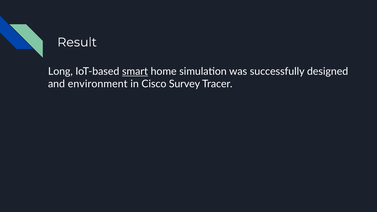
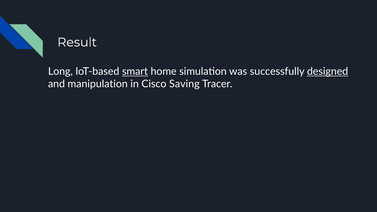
designed underline: none -> present (328, 71)
environment: environment -> manipulation (98, 84)
Survey: Survey -> Saving (184, 84)
